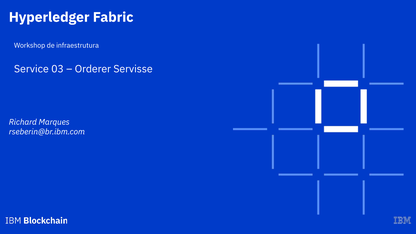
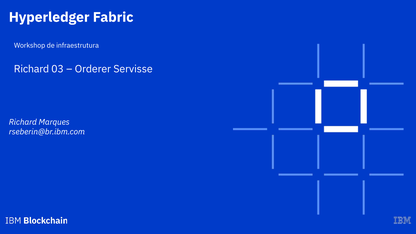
Service: Service -> Richard (31, 69)
